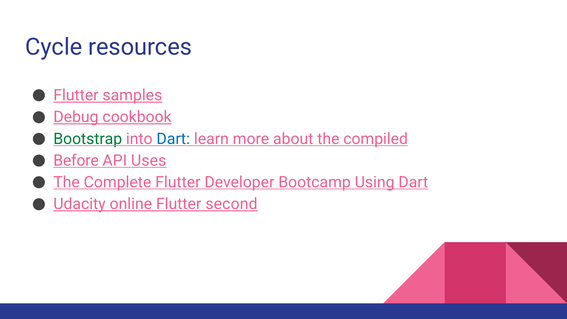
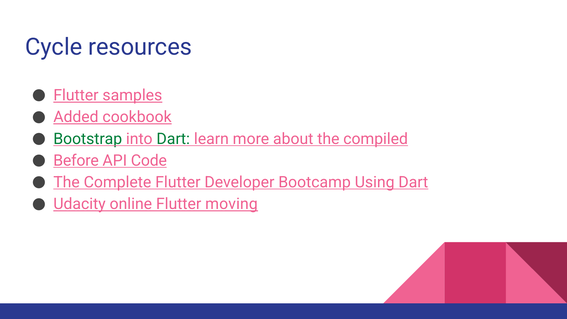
Debug: Debug -> Added (76, 117)
Dart colour: blue -> green (173, 139)
Uses: Uses -> Code (149, 161)
second: second -> moving (231, 204)
